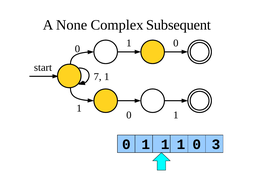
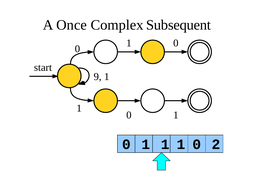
None: None -> Once (72, 25)
7: 7 -> 9 (98, 77)
3: 3 -> 2 (216, 144)
